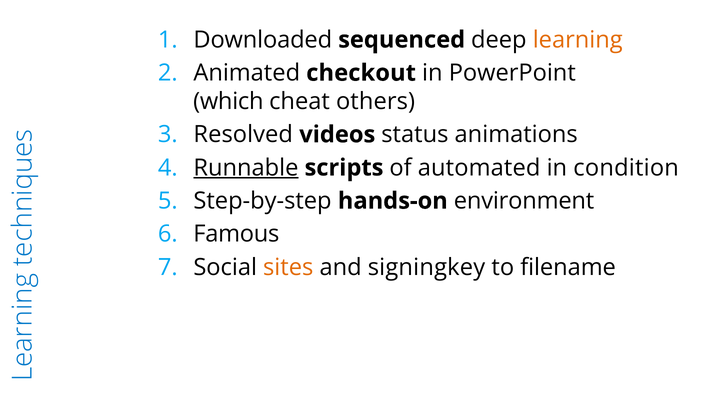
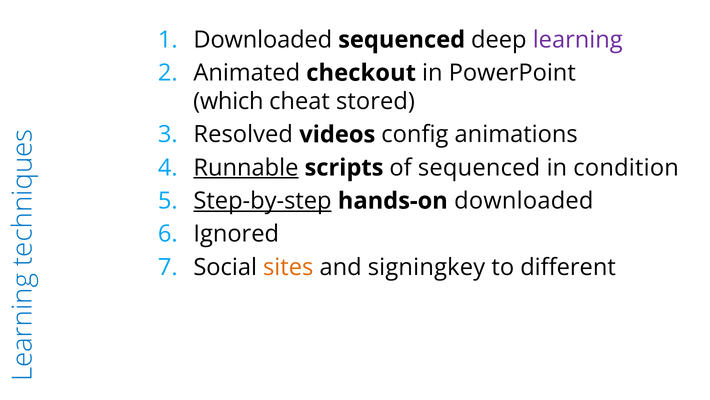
learning colour: orange -> purple (578, 40)
others: others -> stored (375, 101)
status: status -> config (415, 134)
of automated: automated -> sequenced (479, 167)
Step-by-step underline: none -> present (263, 201)
hands-on environment: environment -> downloaded (524, 201)
Famous: Famous -> Ignored (236, 234)
filename: filename -> different (568, 267)
